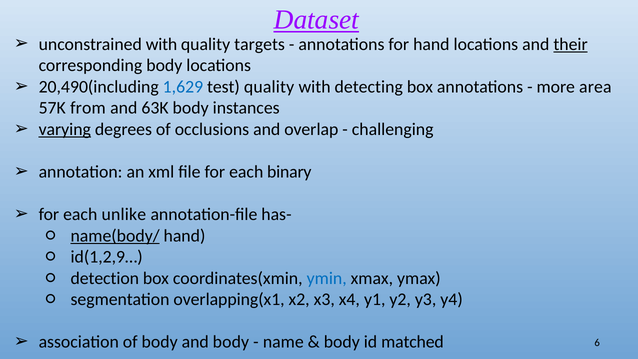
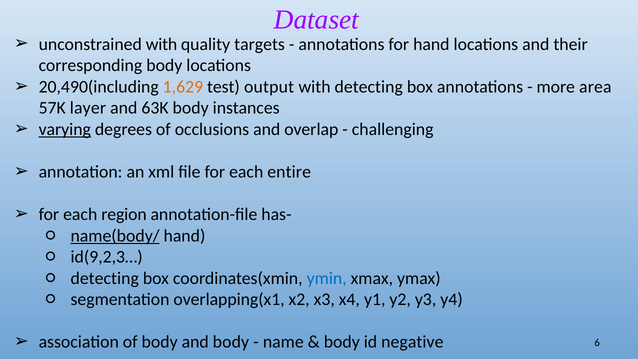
Dataset underline: present -> none (316, 20)
their underline: present -> none (571, 44)
1,629 colour: blue -> orange (183, 87)
test quality: quality -> output (269, 87)
from: from -> layer (88, 108)
binary: binary -> entire (289, 172)
unlike: unlike -> region (124, 214)
id(1,2,9…: id(1,2,9… -> id(9,2,3… (107, 257)
detection: detection -> detecting (105, 278)
matched: matched -> negative (412, 342)
